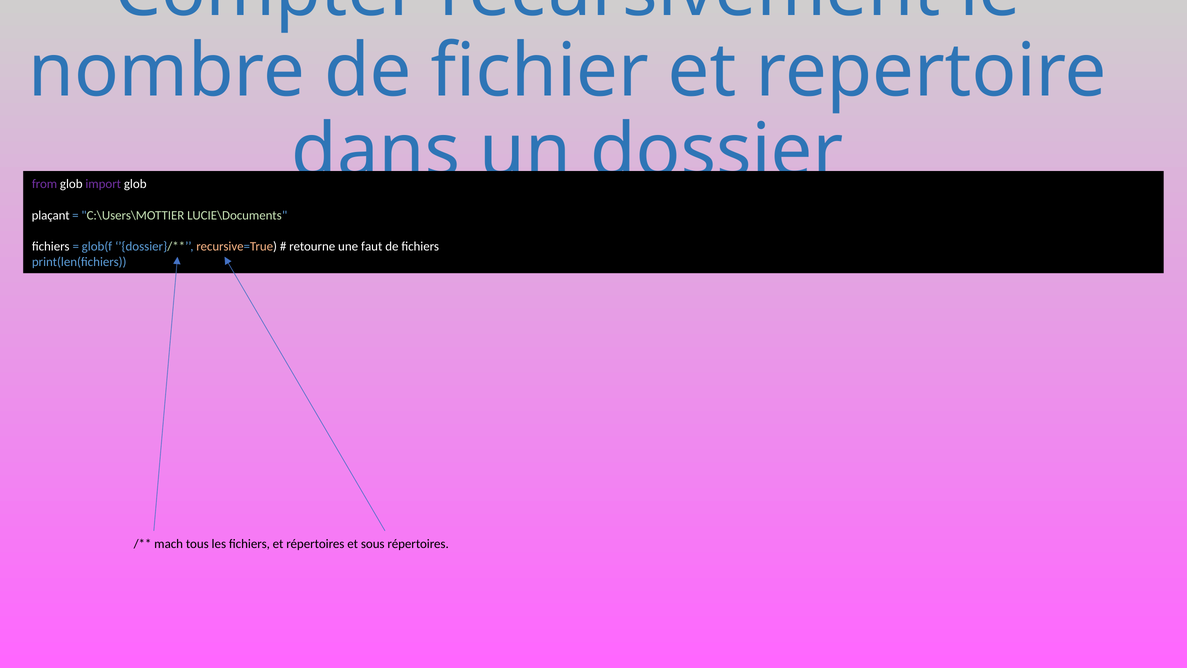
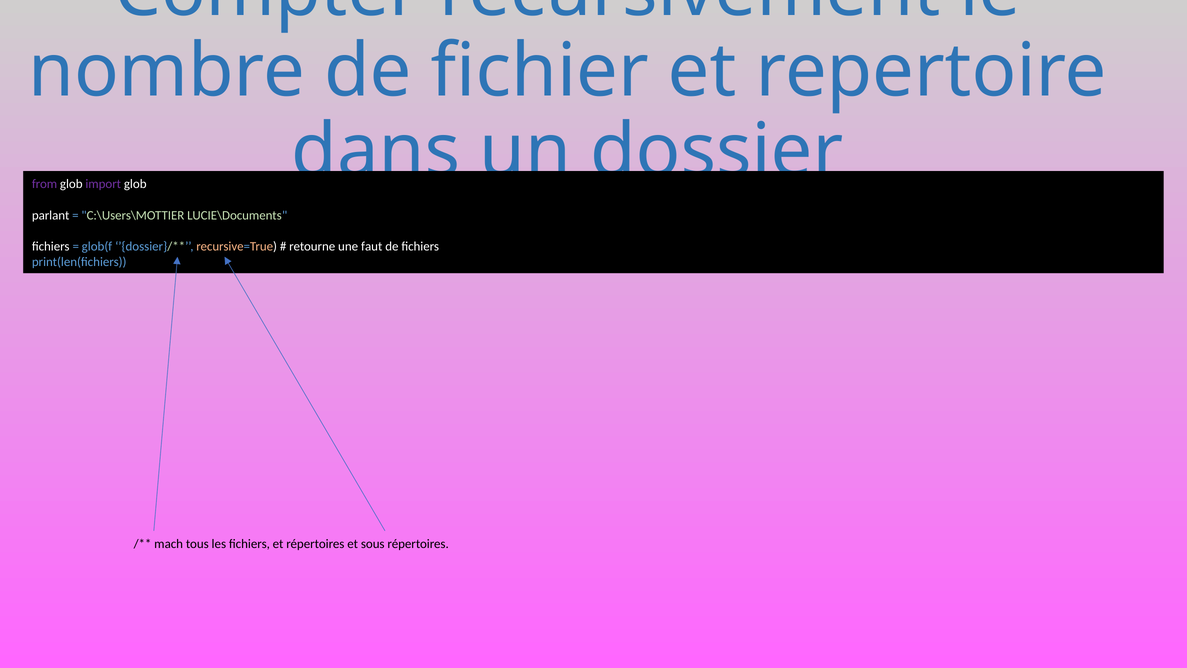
plaçant: plaçant -> parlant (51, 215)
